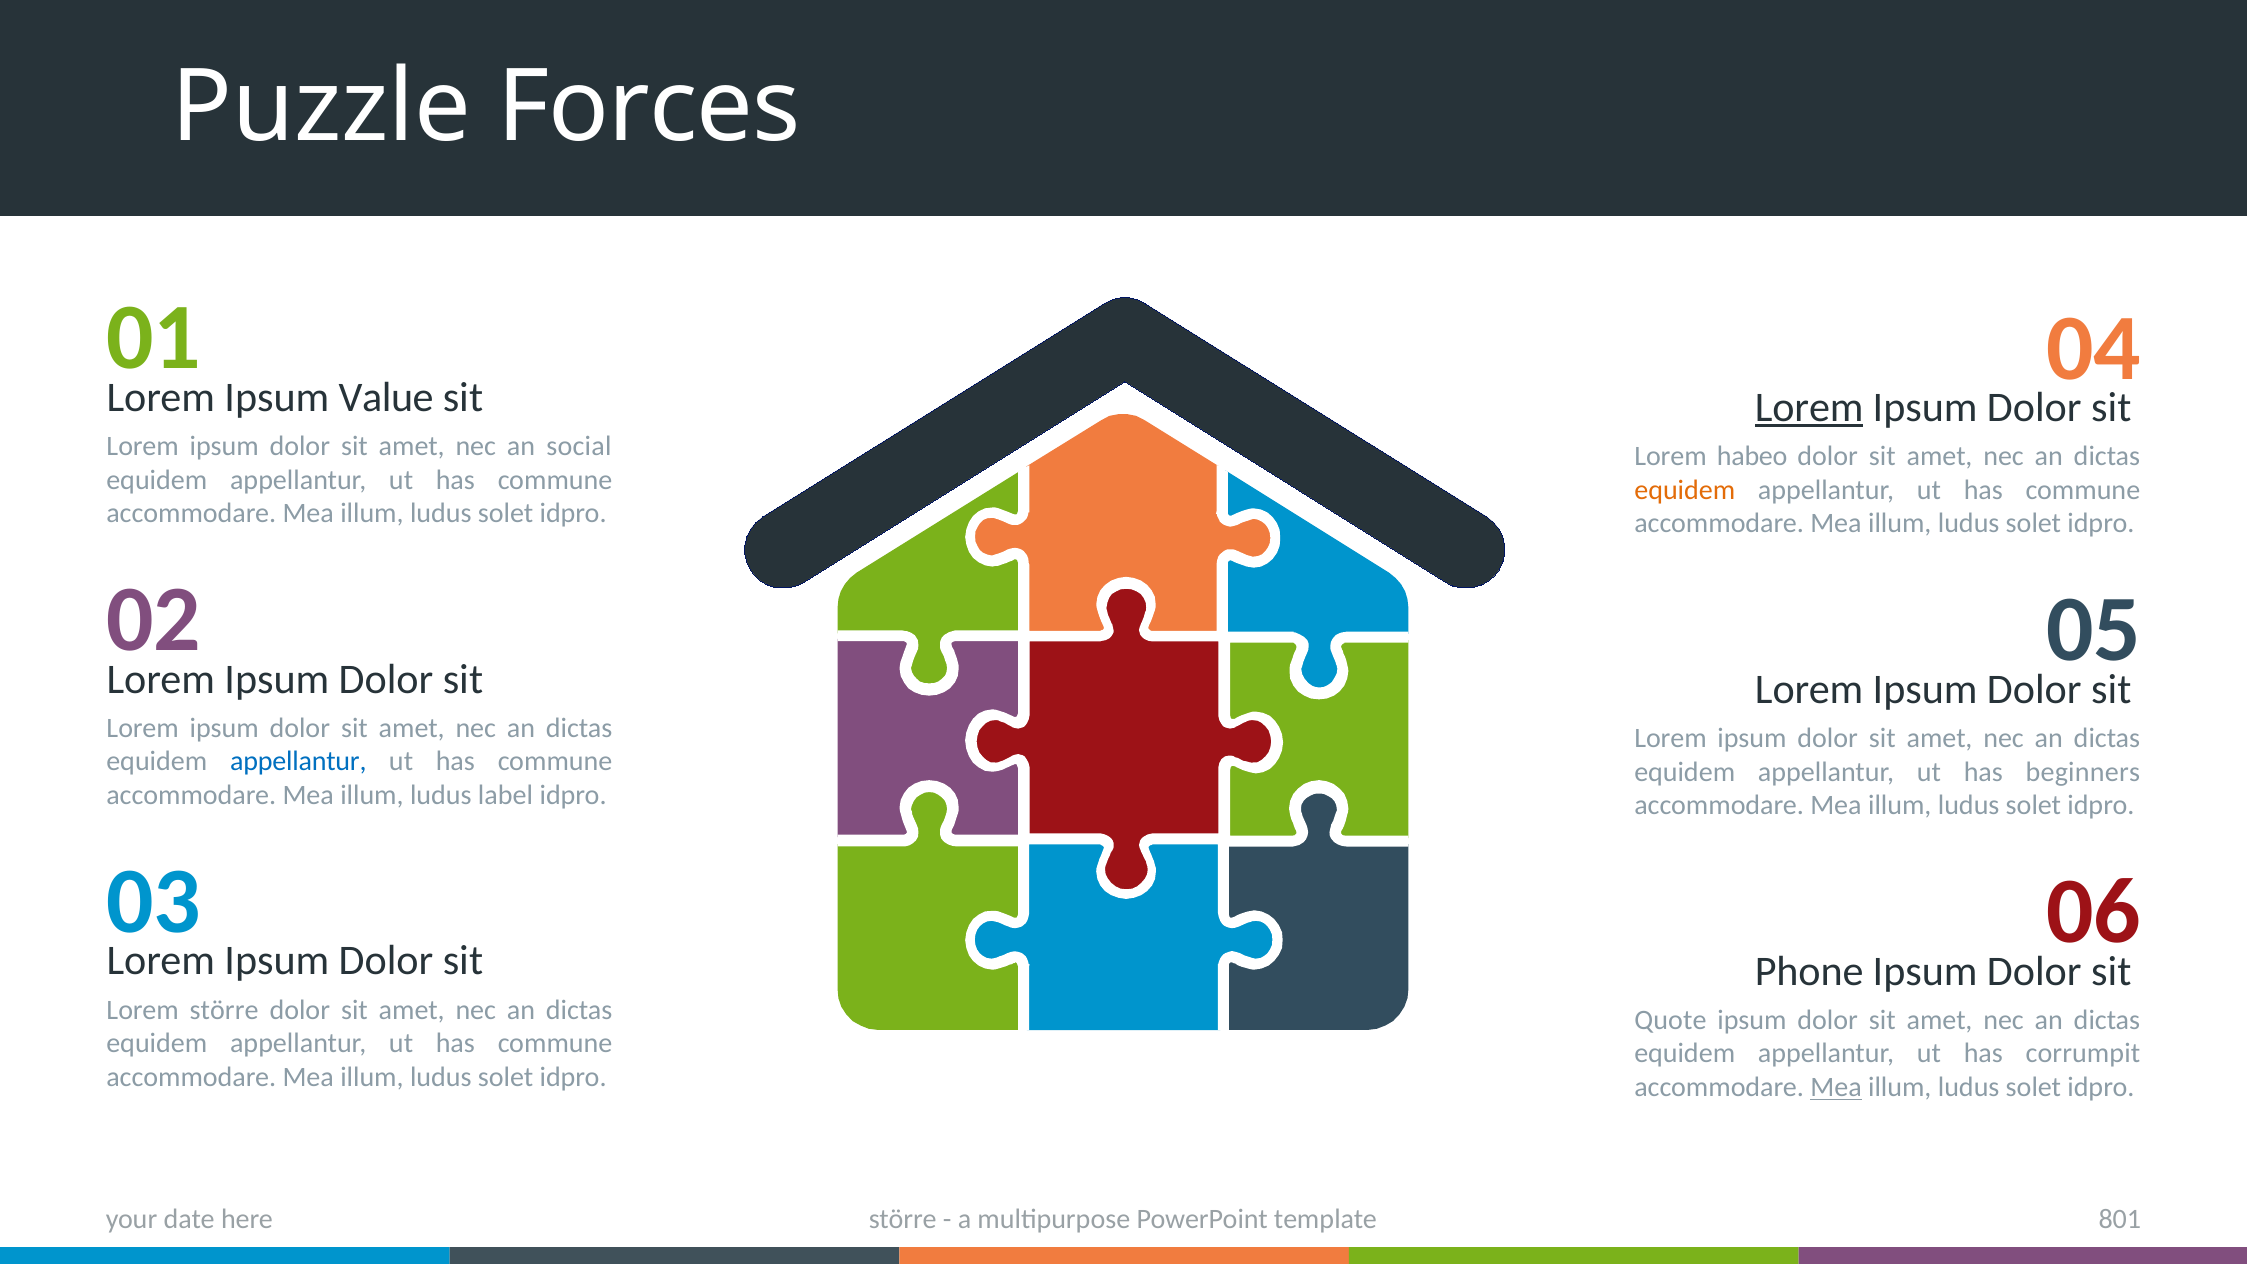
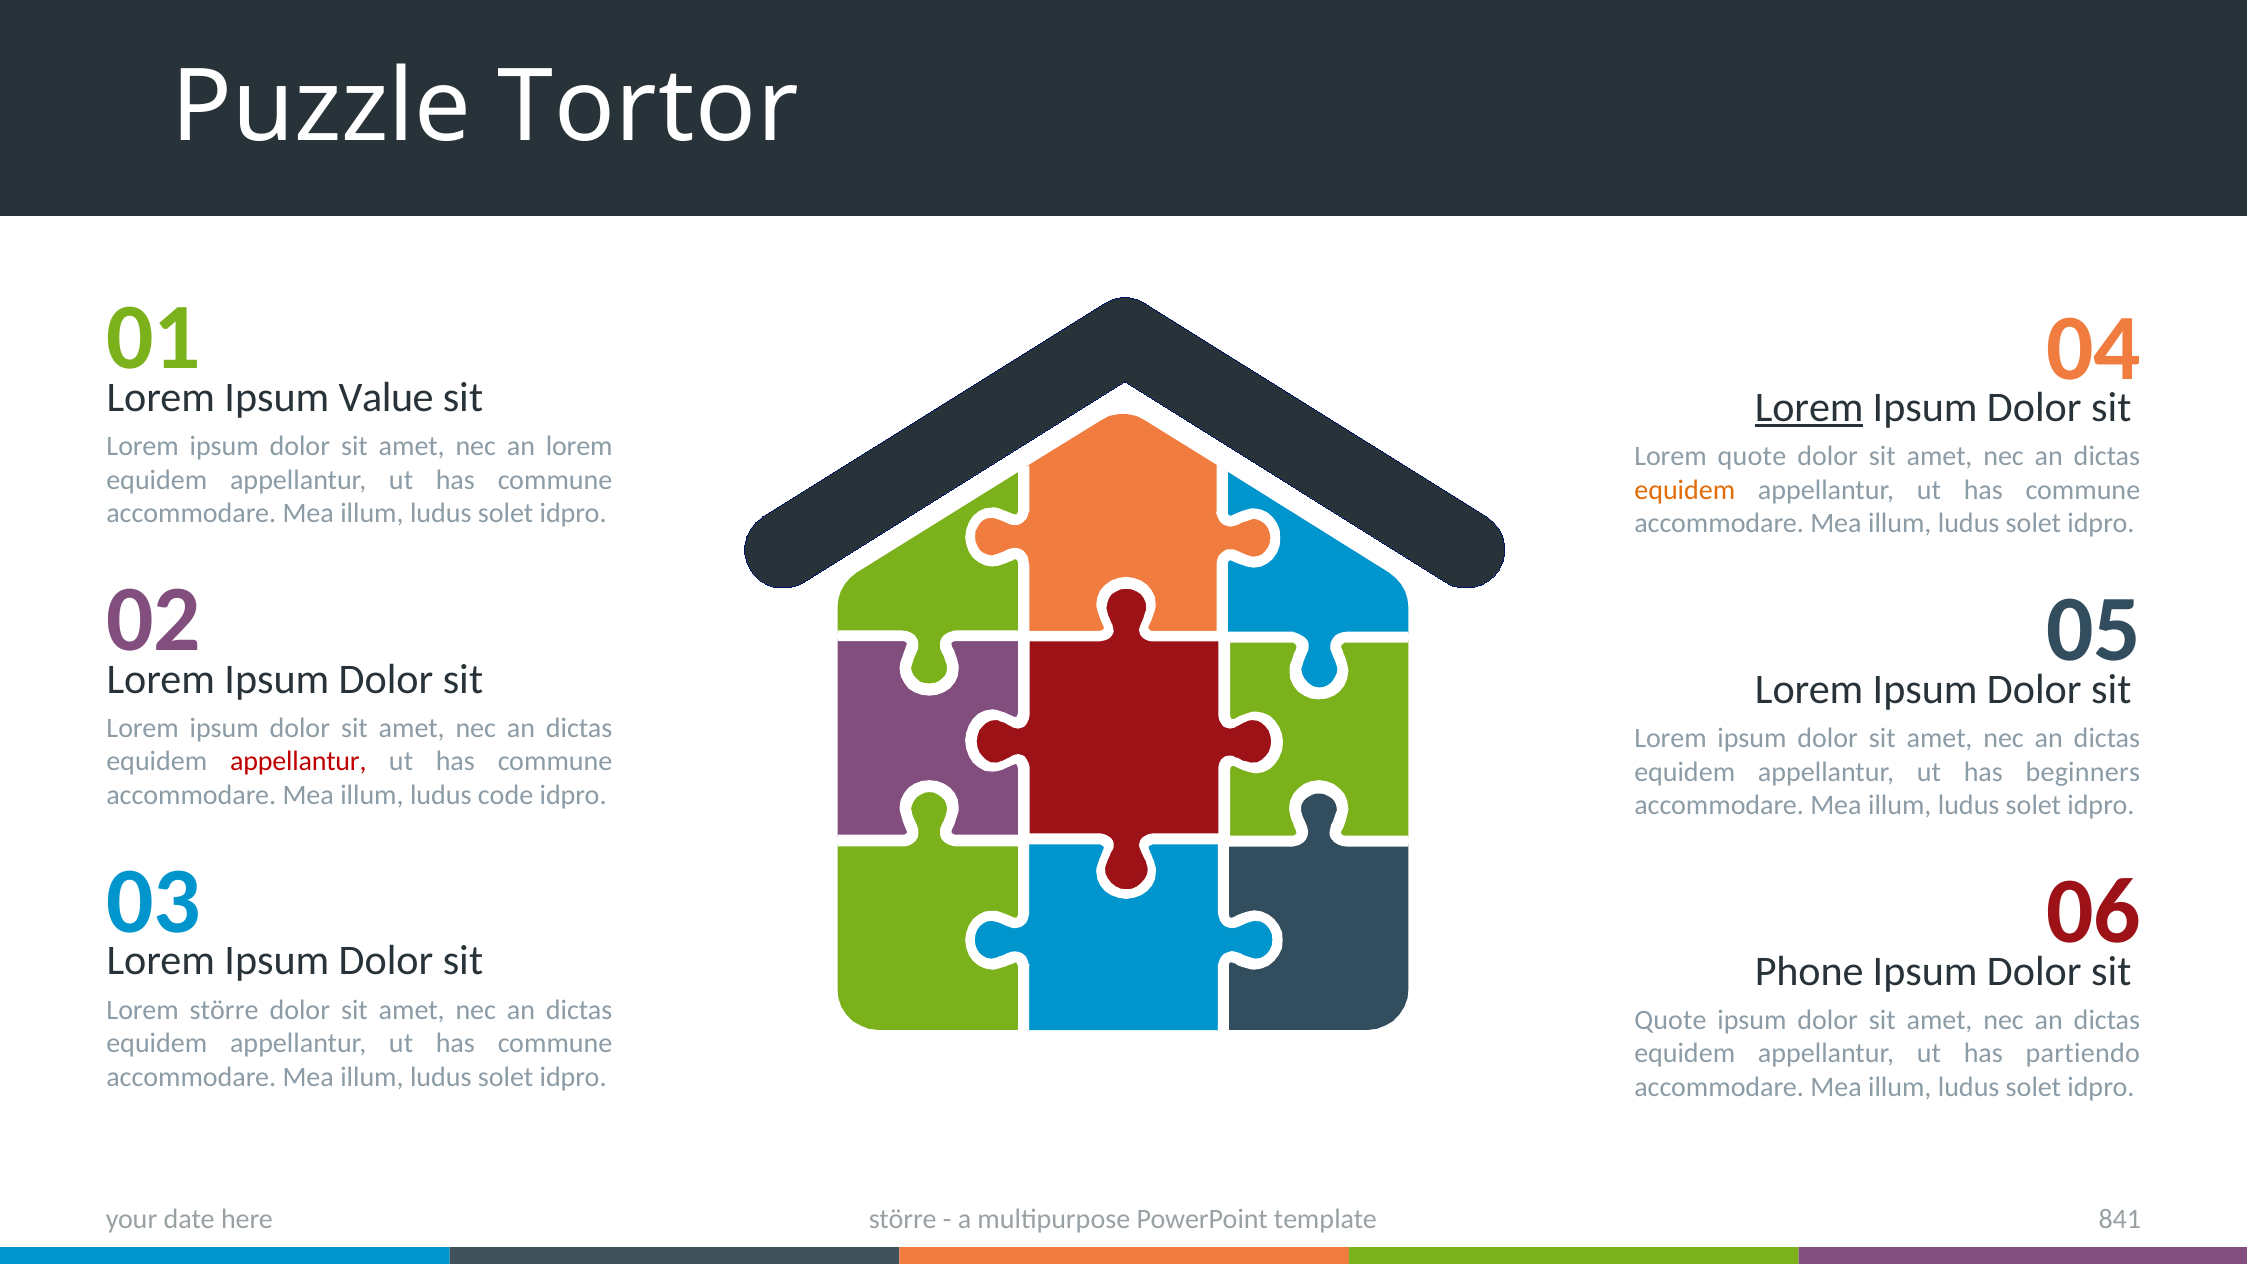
Forces: Forces -> Tortor (648, 107)
an social: social -> lorem (579, 446)
Lorem habeo: habeo -> quote (1752, 456)
appellantur colour: blue -> red (298, 762)
label: label -> code (506, 795)
corrumpit: corrumpit -> partiendo (2083, 1054)
Mea underline: present -> none (1836, 1087)
801: 801 -> 841 (2120, 1219)
